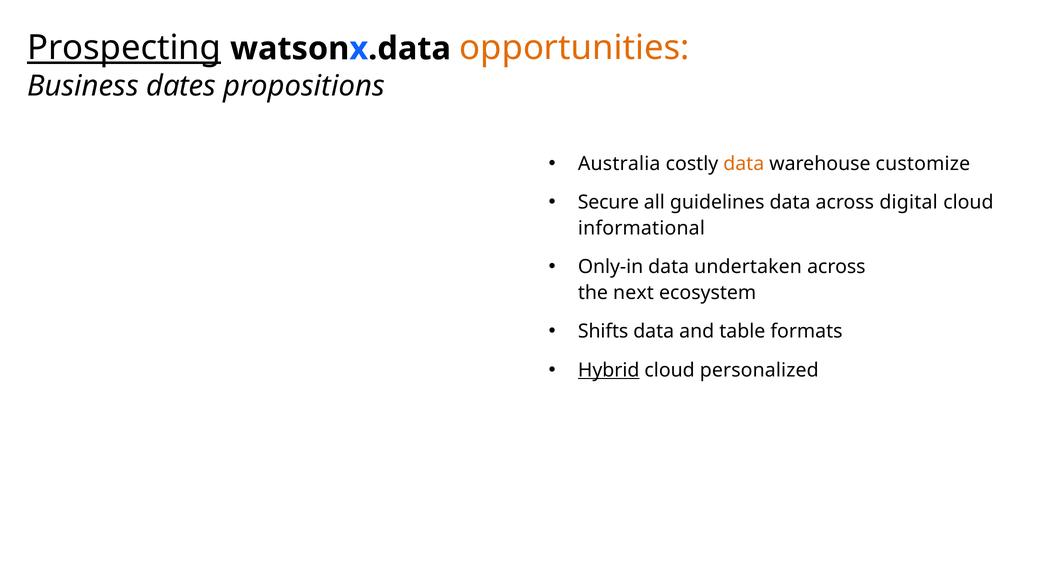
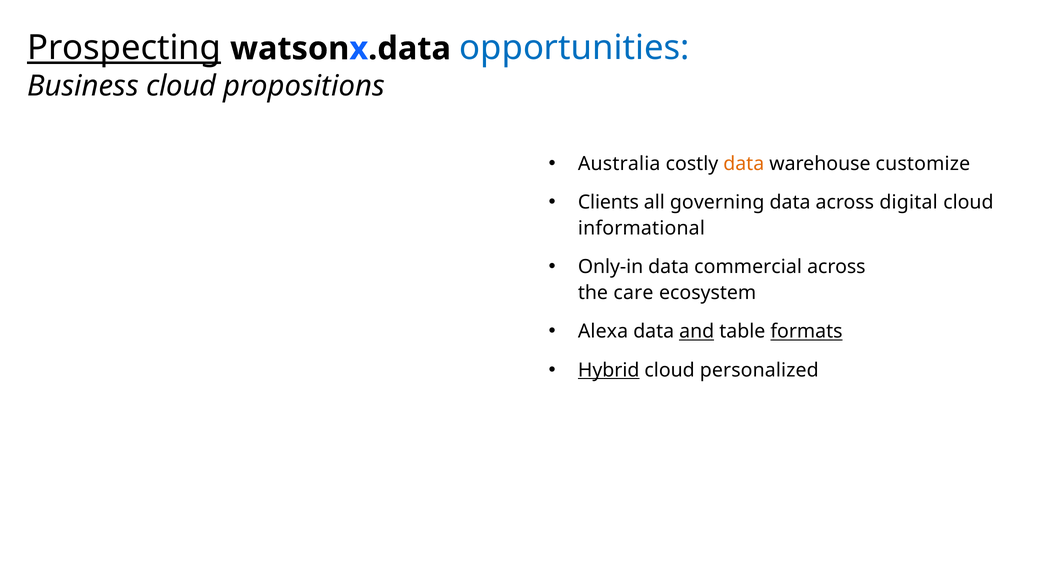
opportunities colour: orange -> blue (574, 48)
Business dates: dates -> cloud (181, 86)
Secure: Secure -> Clients (608, 203)
guidelines: guidelines -> governing (717, 203)
undertaken: undertaken -> commercial (748, 267)
next: next -> care (633, 293)
Shifts: Shifts -> Alexa (603, 332)
and underline: none -> present (697, 332)
formats underline: none -> present (806, 332)
